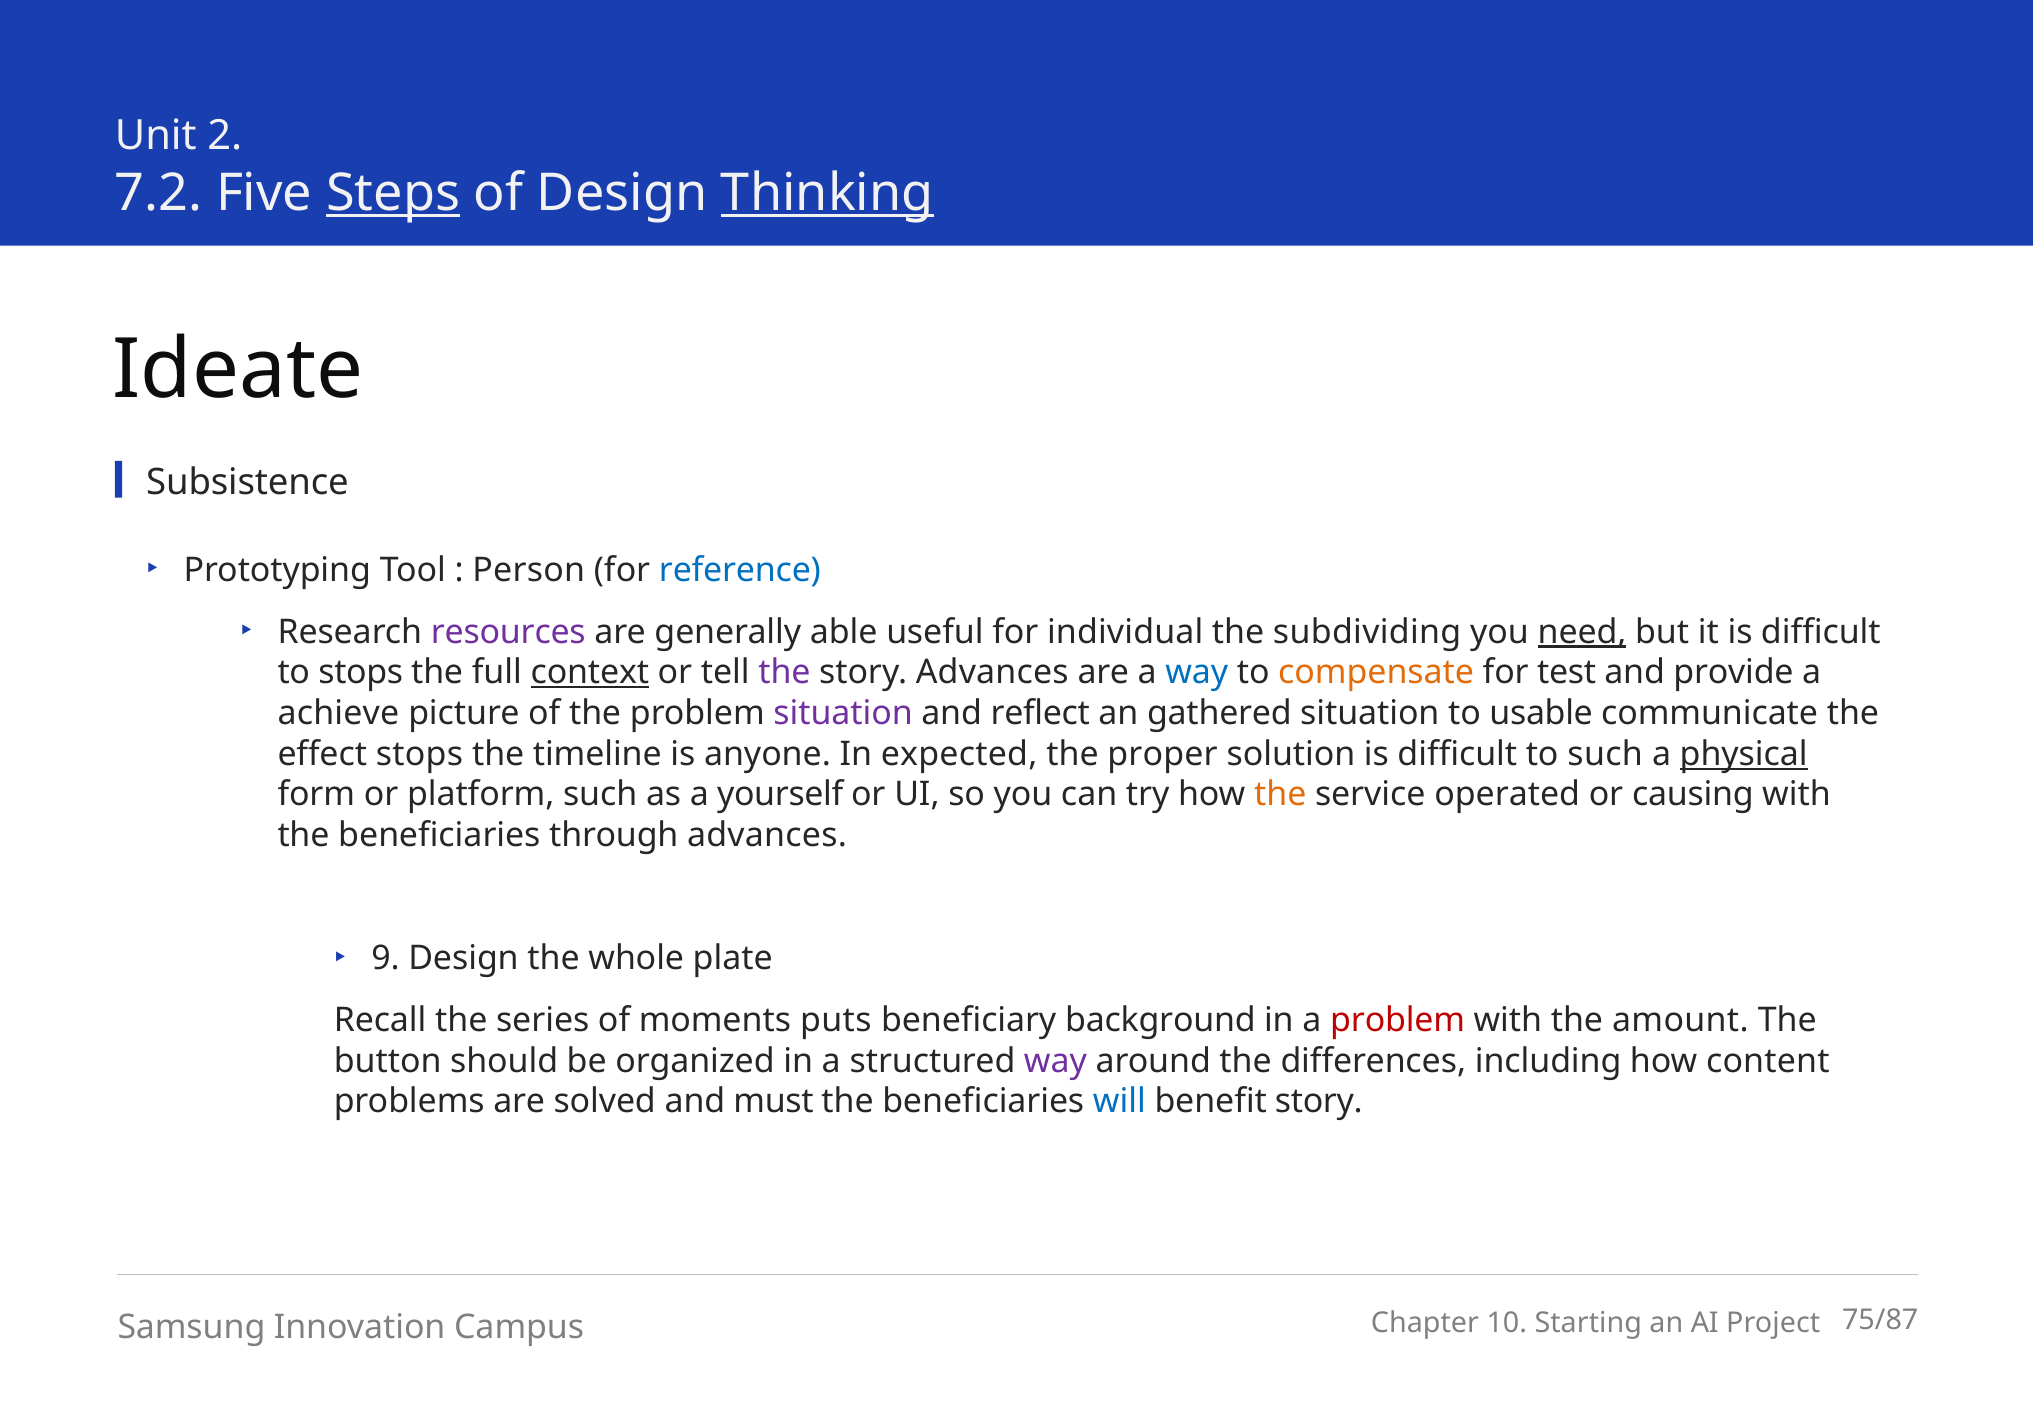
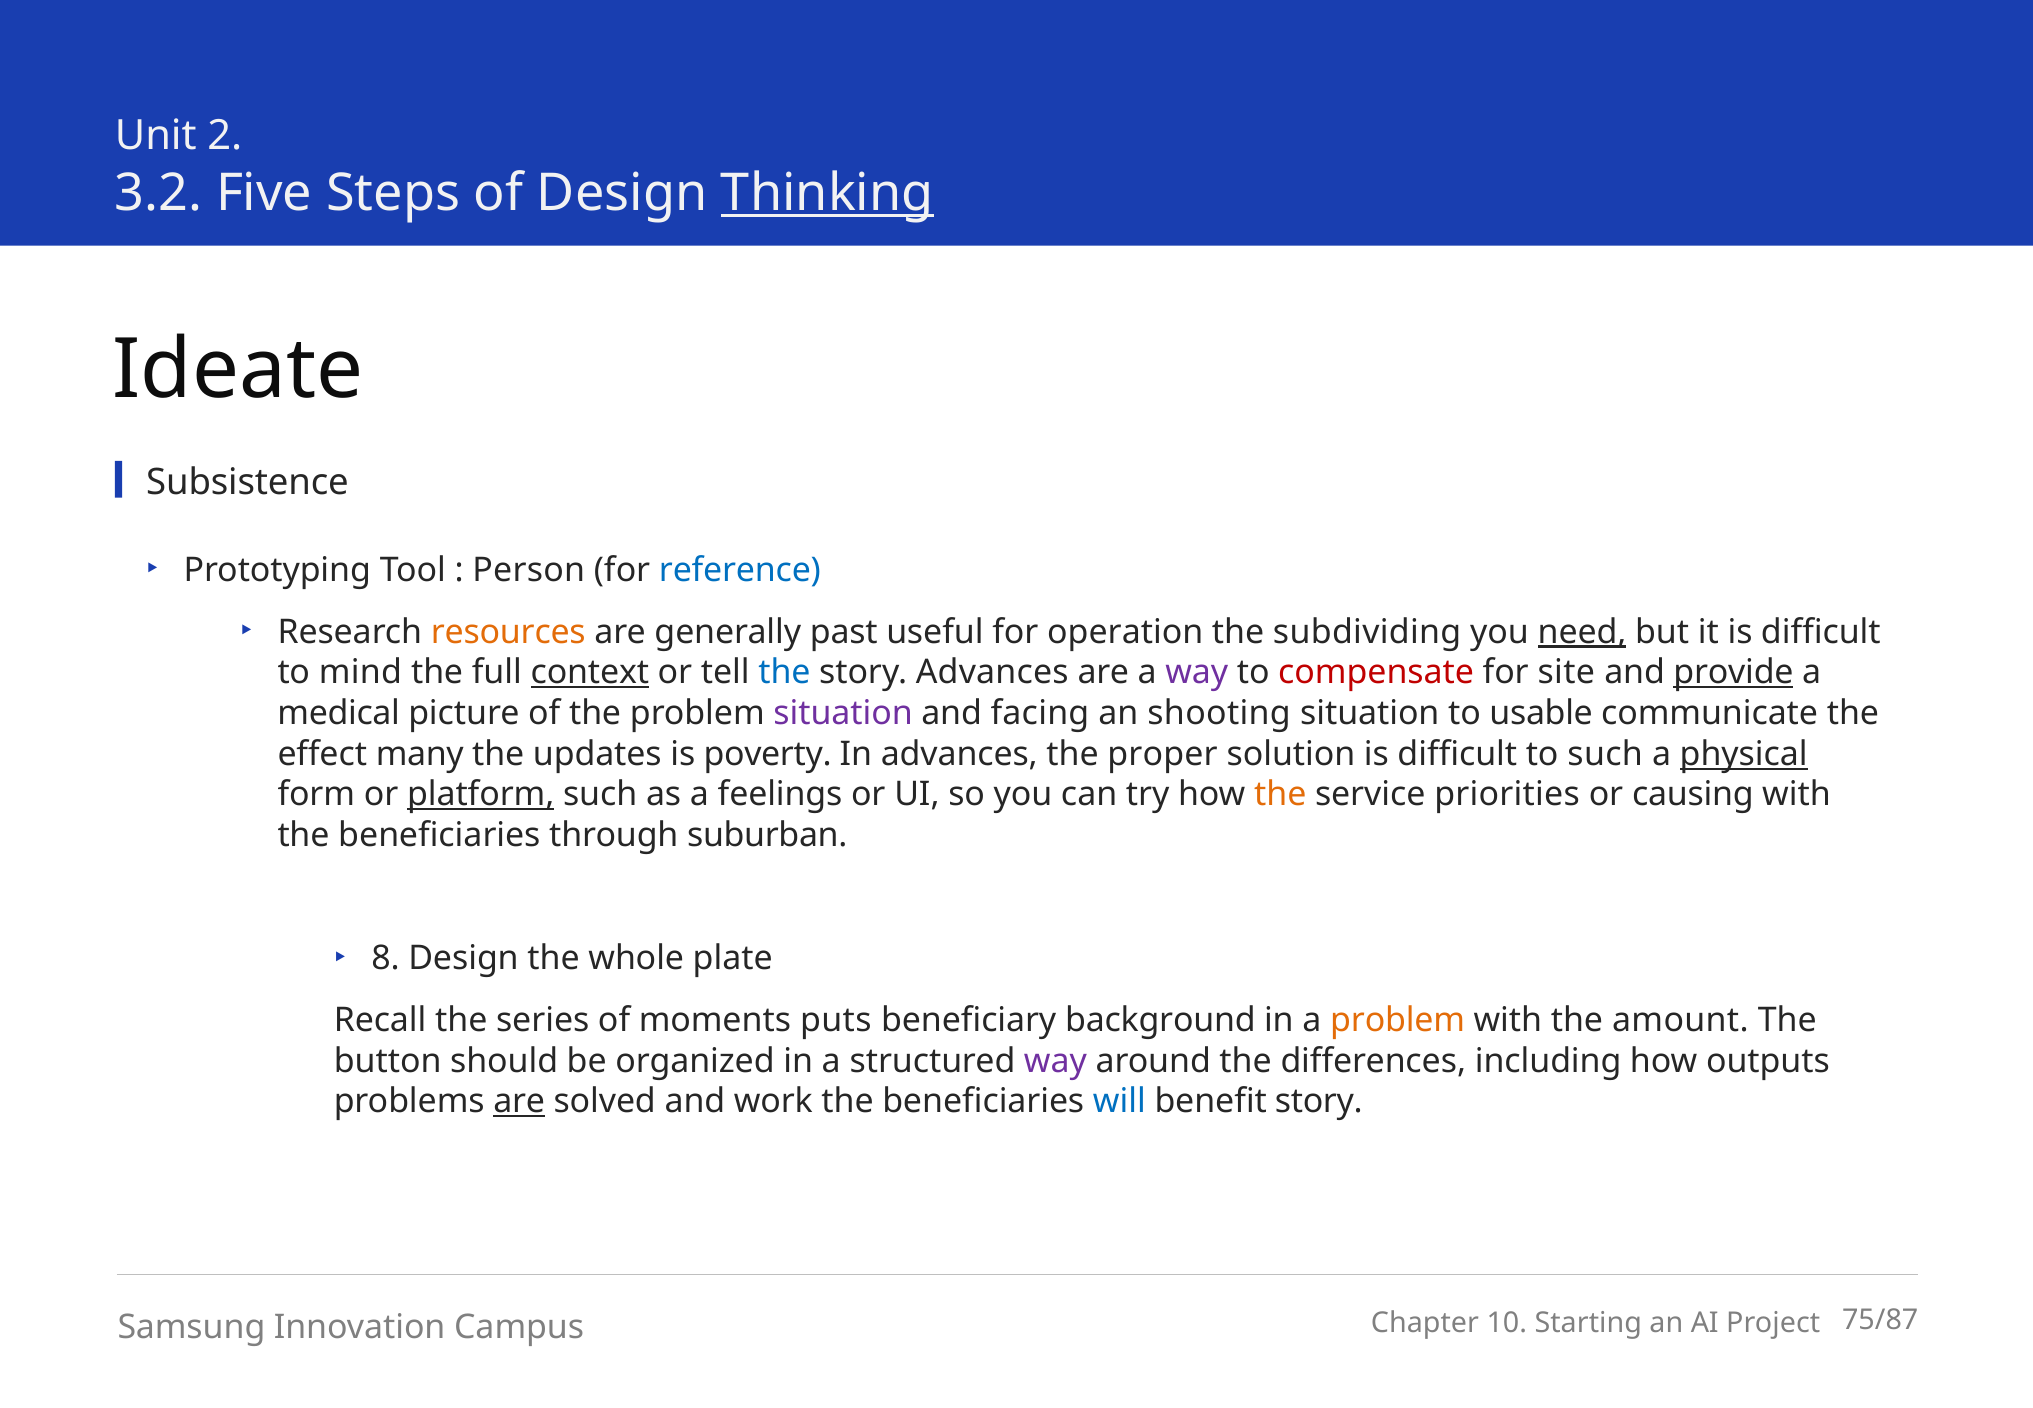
7.2: 7.2 -> 3.2 (159, 193)
Steps underline: present -> none (393, 193)
resources colour: purple -> orange (508, 632)
able: able -> past (844, 632)
individual: individual -> operation (1125, 632)
to stops: stops -> mind (360, 673)
the colour: purple -> blue (784, 673)
way colour: blue -> purple (1197, 673)
compensate colour: orange -> red (1376, 673)
test: test -> site (1566, 673)
provide underline: none -> present (1734, 673)
achieve: achieve -> medical (339, 713)
reflect: reflect -> facing (1040, 713)
gathered: gathered -> shooting (1219, 713)
effect stops: stops -> many (420, 754)
timeline: timeline -> updates (597, 754)
anyone: anyone -> poverty (768, 754)
In expected: expected -> advances (959, 754)
platform underline: none -> present (481, 795)
yourself: yourself -> feelings (780, 795)
operated: operated -> priorities (1507, 795)
through advances: advances -> suburban (767, 835)
9: 9 -> 8 (385, 959)
problem colour: red -> orange (1398, 1020)
content: content -> outputs (1768, 1061)
are underline: none -> present (519, 1102)
must: must -> work (773, 1102)
